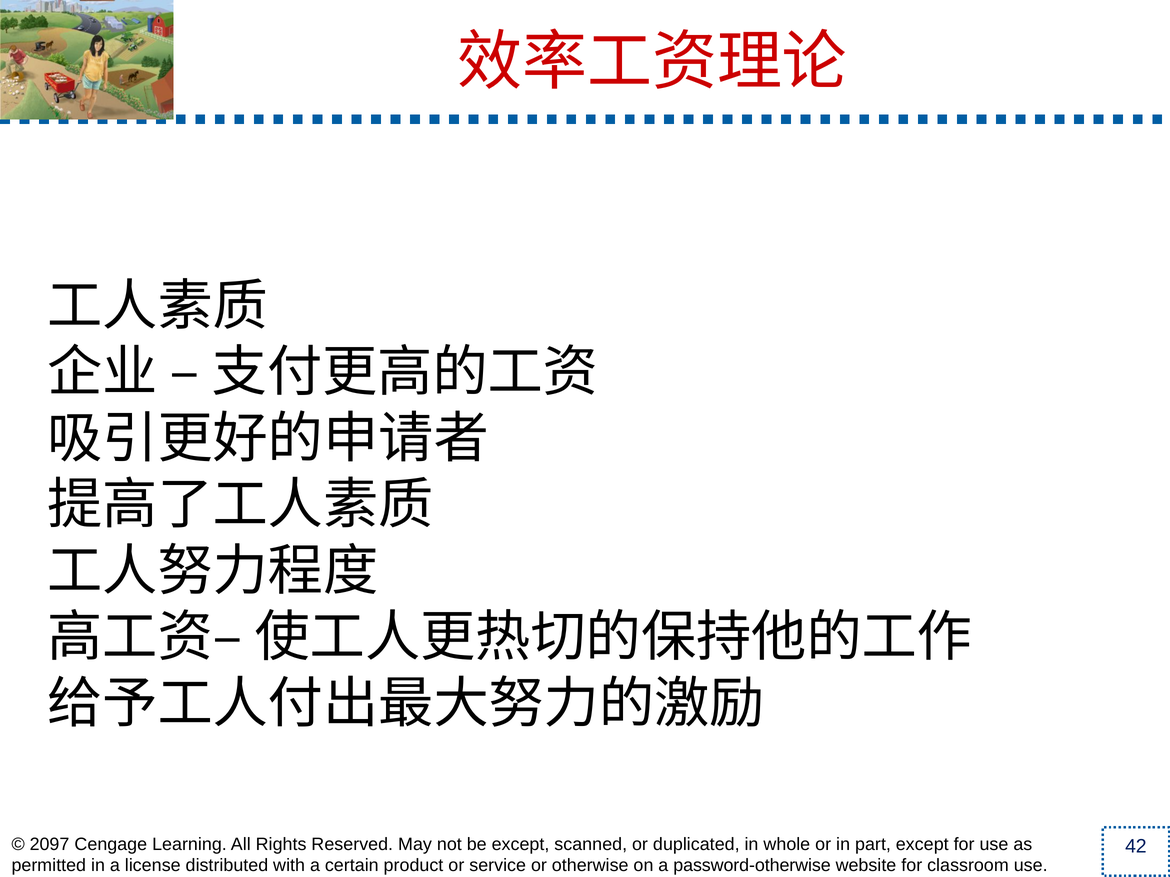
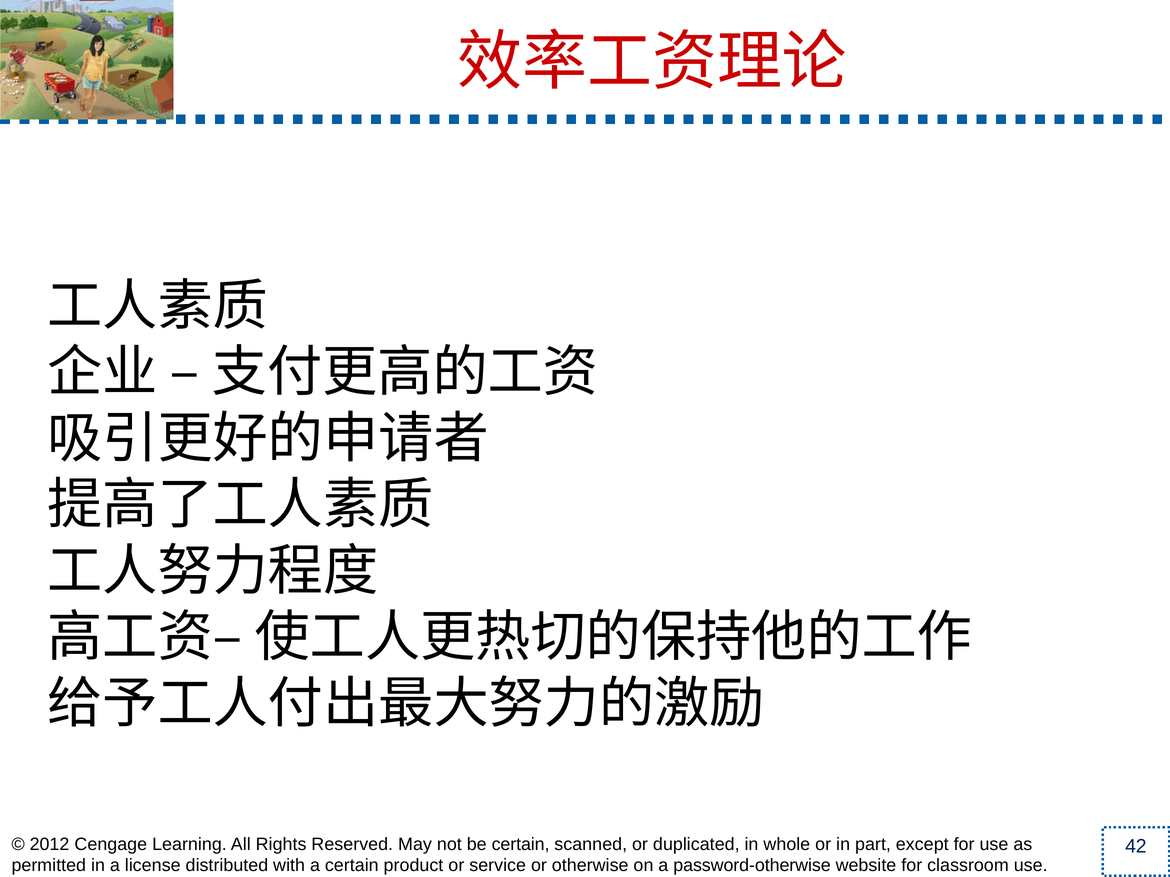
2097: 2097 -> 2012 (49, 845)
be except: except -> certain (521, 845)
